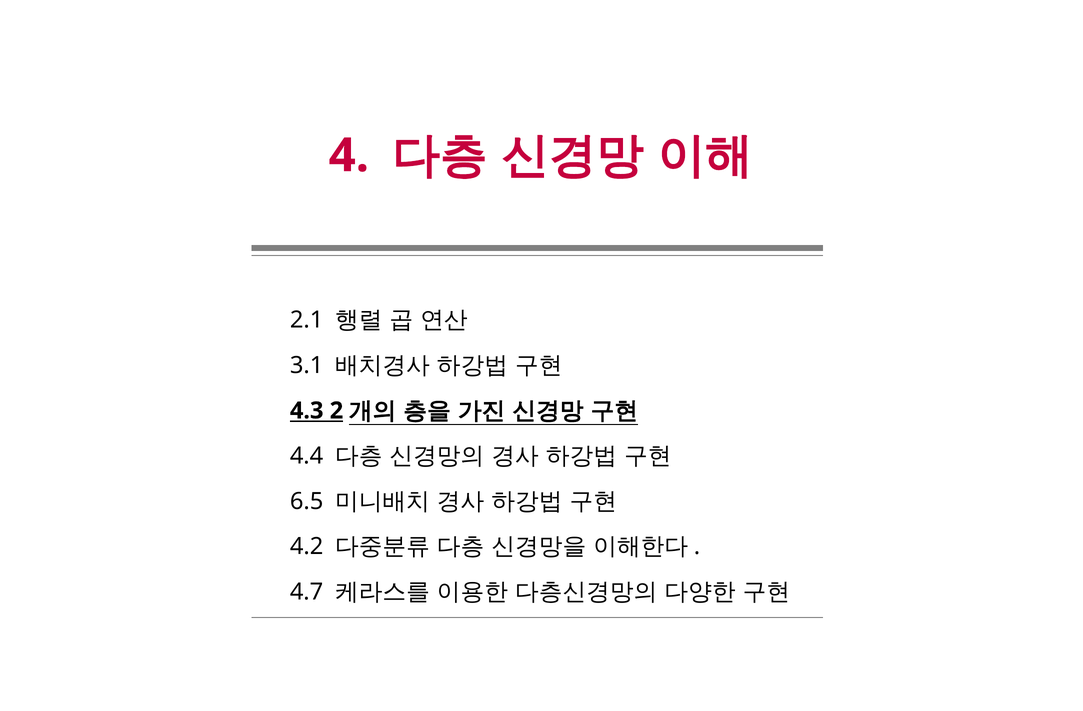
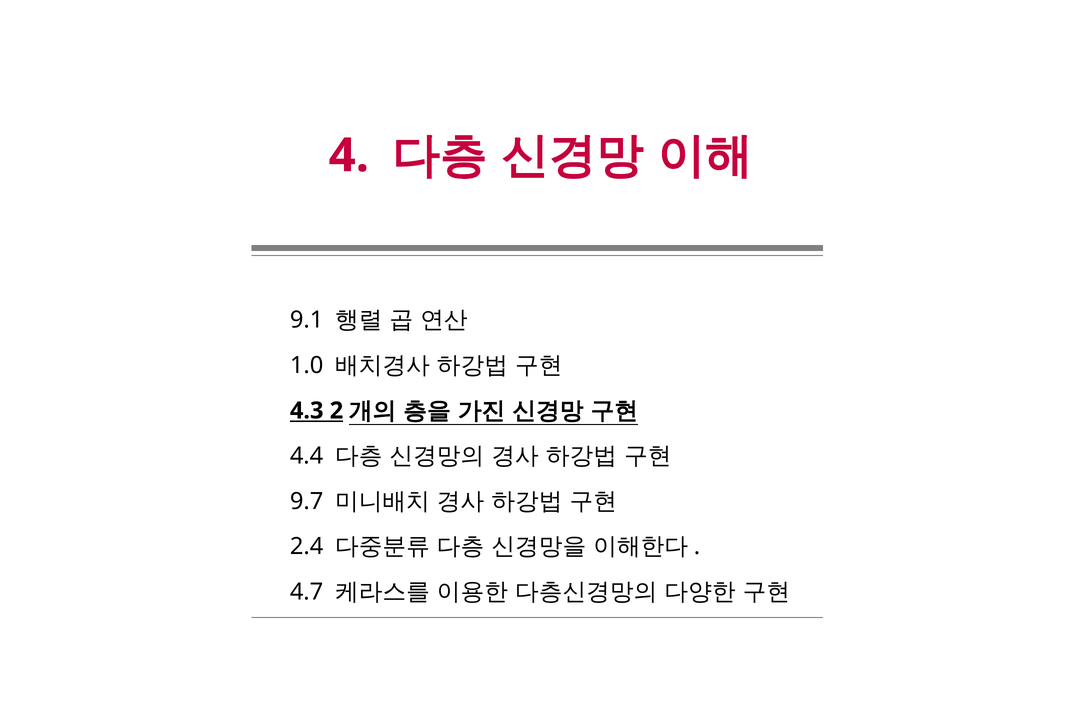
2.1: 2.1 -> 9.1 (307, 320)
3.1: 3.1 -> 1.0 (307, 365)
6.5: 6.5 -> 9.7 (307, 501)
4.2: 4.2 -> 2.4 (307, 547)
